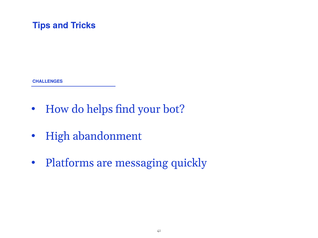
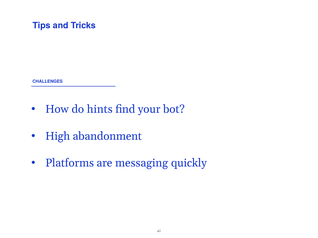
helps: helps -> hints (100, 110)
